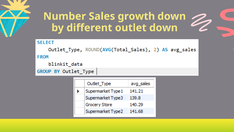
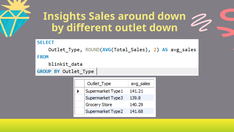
Number: Number -> Insights (65, 16)
growth: growth -> around (136, 16)
